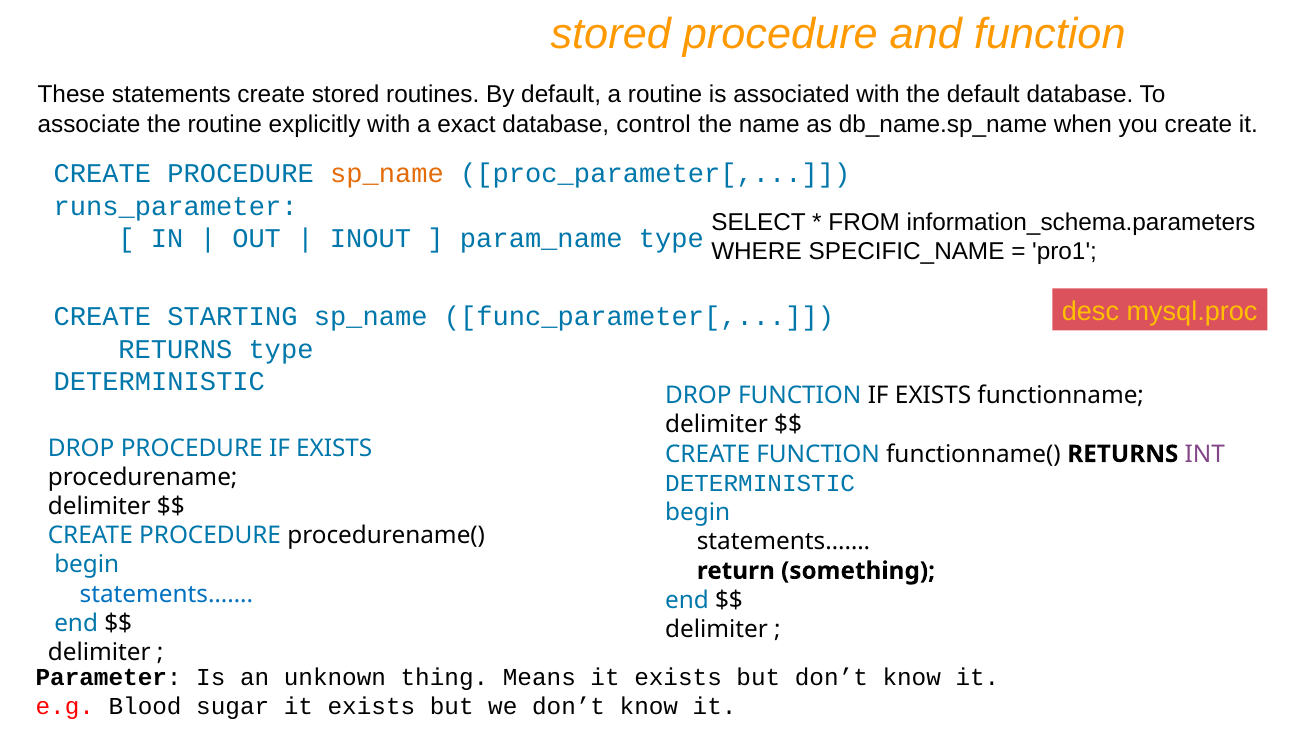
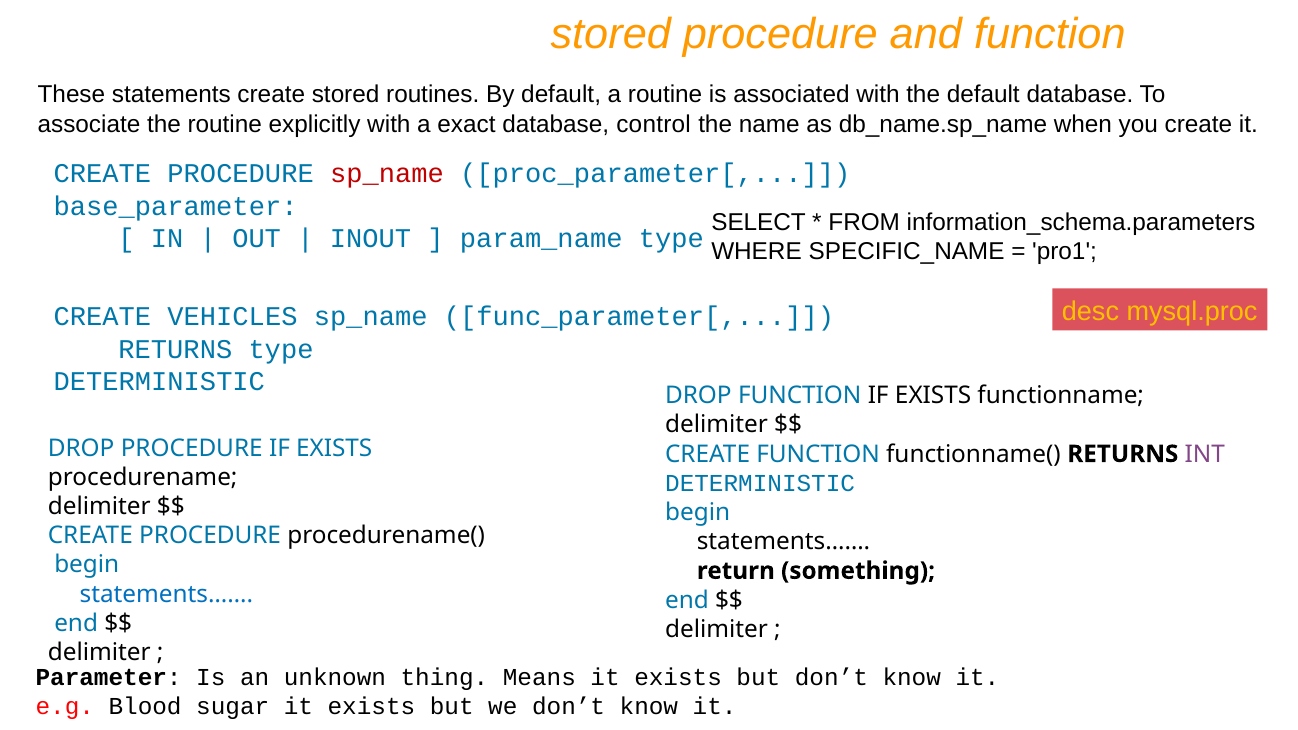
sp_name colour: orange -> red (387, 174)
runs_parameter: runs_parameter -> base_parameter (176, 206)
STARTING: STARTING -> VEHICLES (232, 317)
